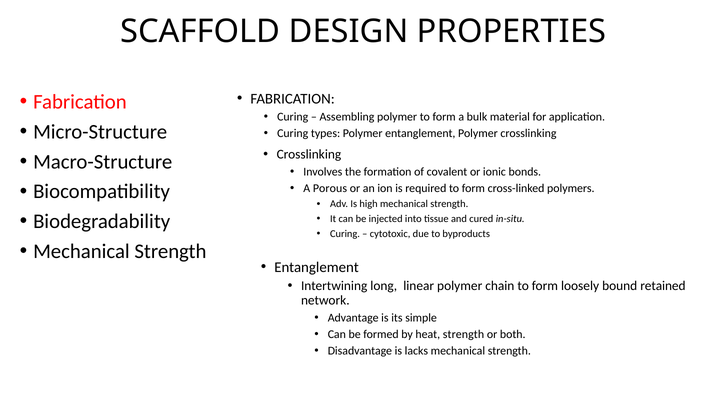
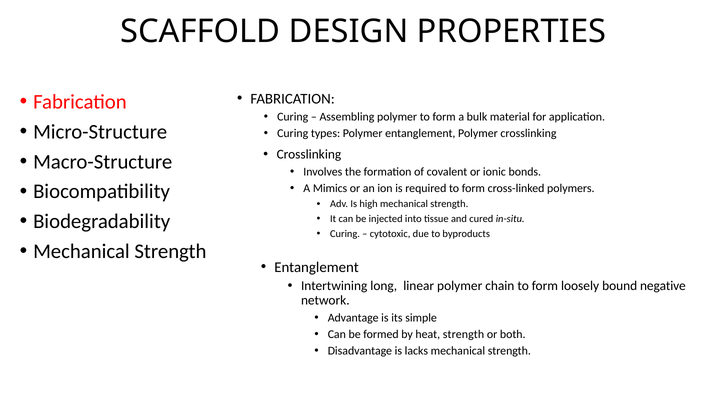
Porous: Porous -> Mimics (330, 188)
retained: retained -> negative (663, 286)
